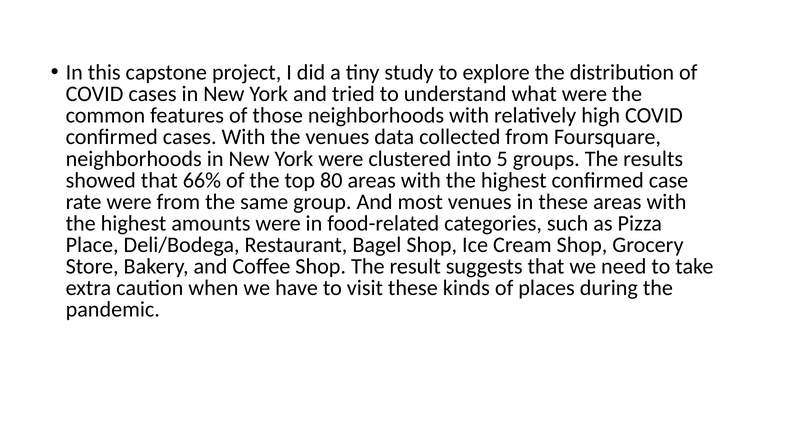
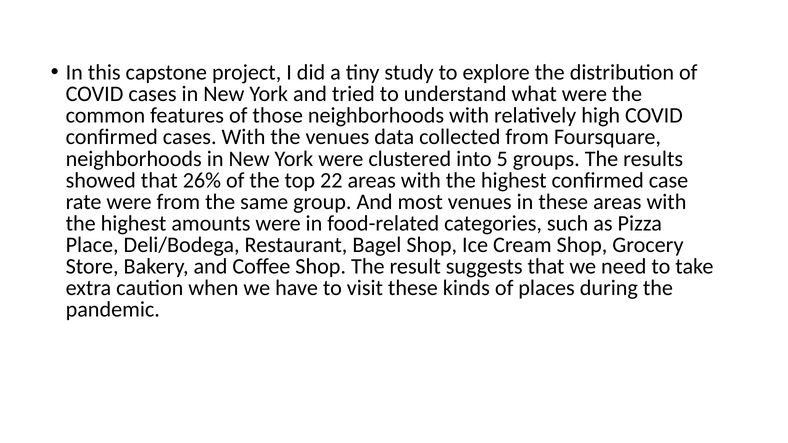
66%: 66% -> 26% (202, 180)
80: 80 -> 22 (331, 180)
